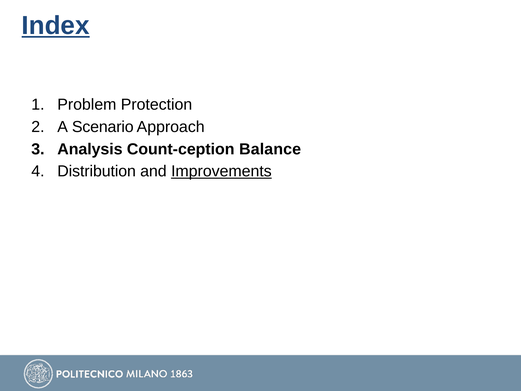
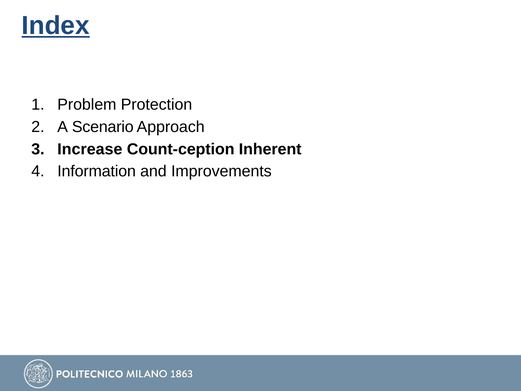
Analysis: Analysis -> Increase (90, 149)
Balance: Balance -> Inherent (270, 149)
Distribution: Distribution -> Information (97, 171)
Improvements underline: present -> none (221, 171)
